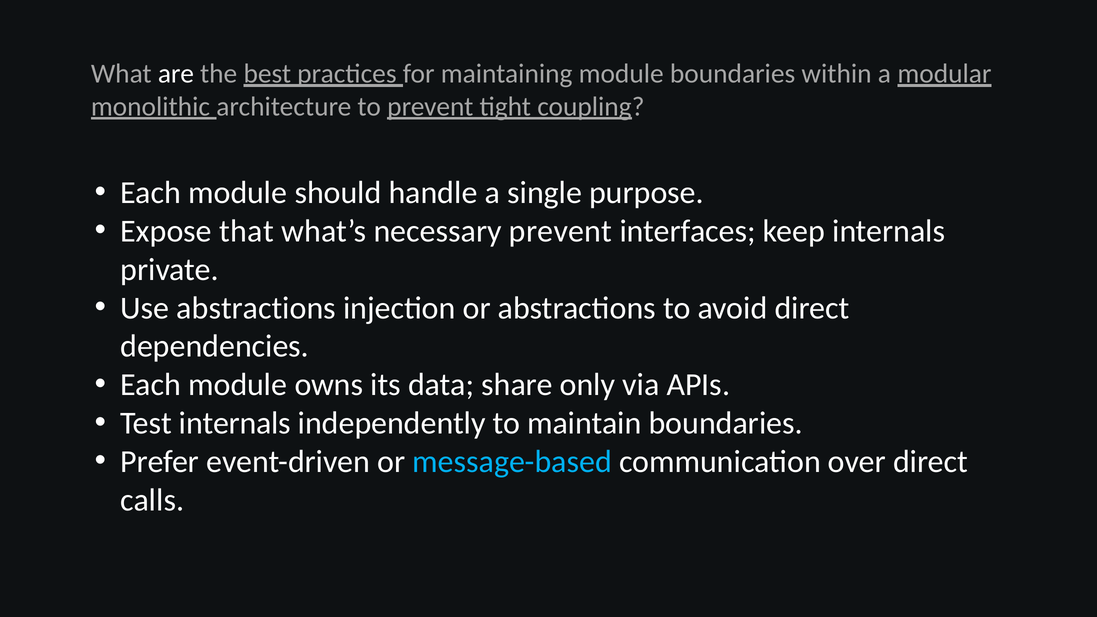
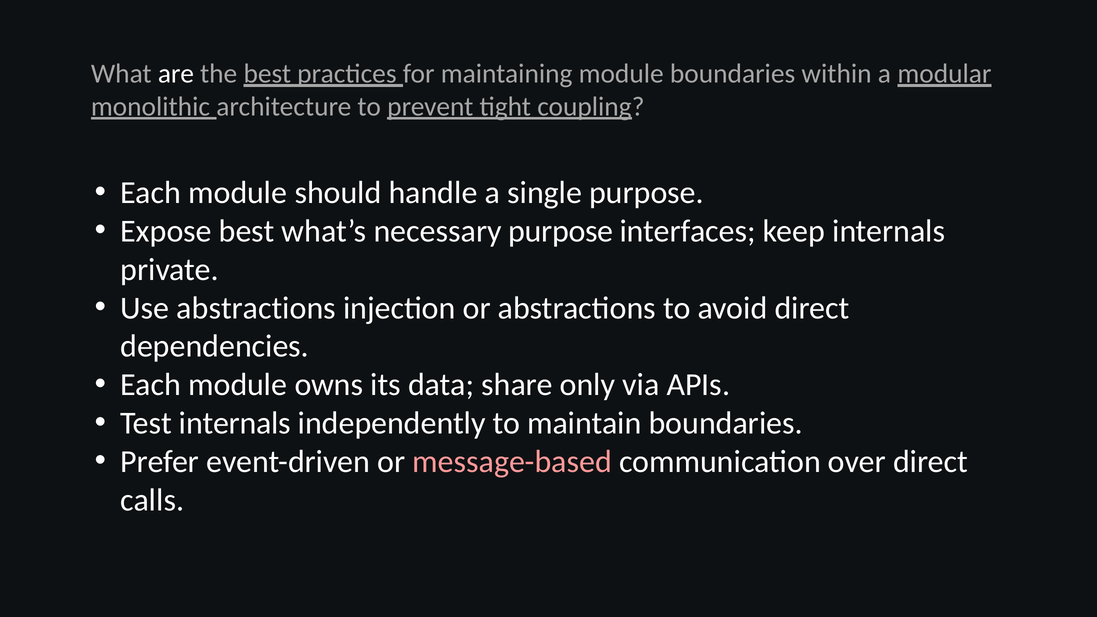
Expose that: that -> best (247, 231)
necessary prevent: prevent -> purpose (561, 231)
message-based colour: light blue -> pink (512, 462)
